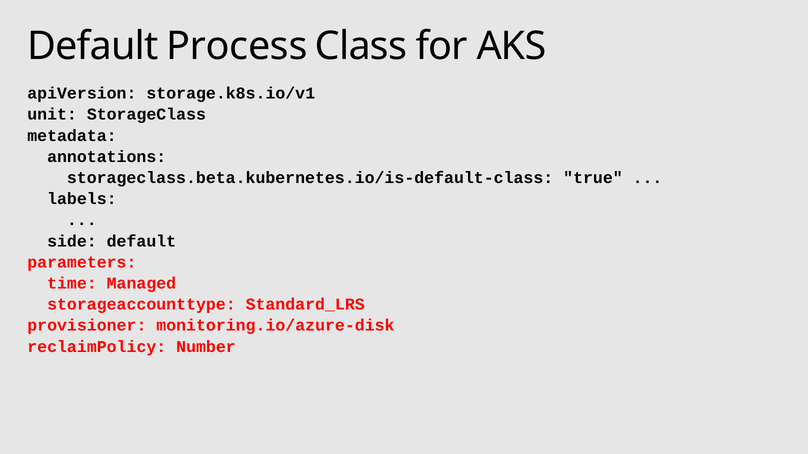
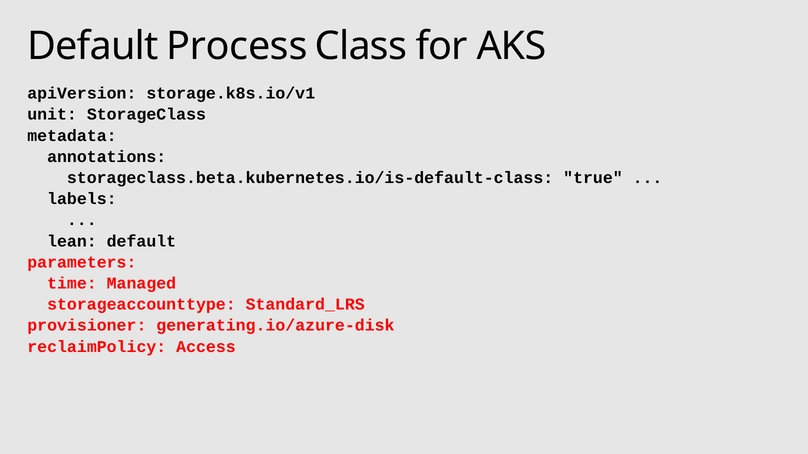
side: side -> lean (72, 241)
monitoring.io/azure-disk: monitoring.io/azure-disk -> generating.io/azure-disk (275, 326)
Number: Number -> Access (206, 347)
